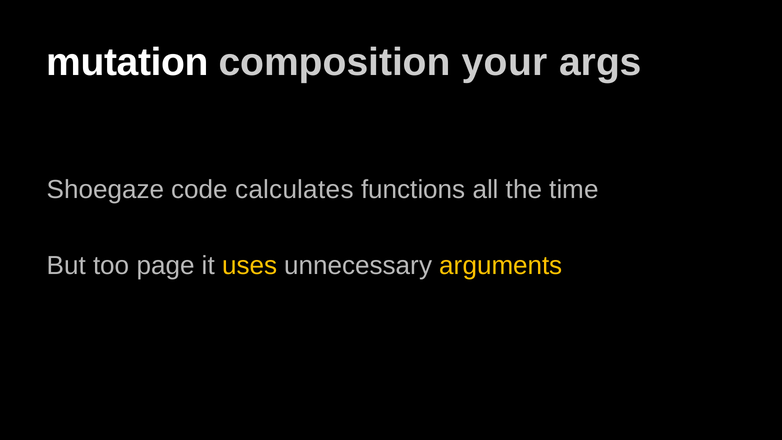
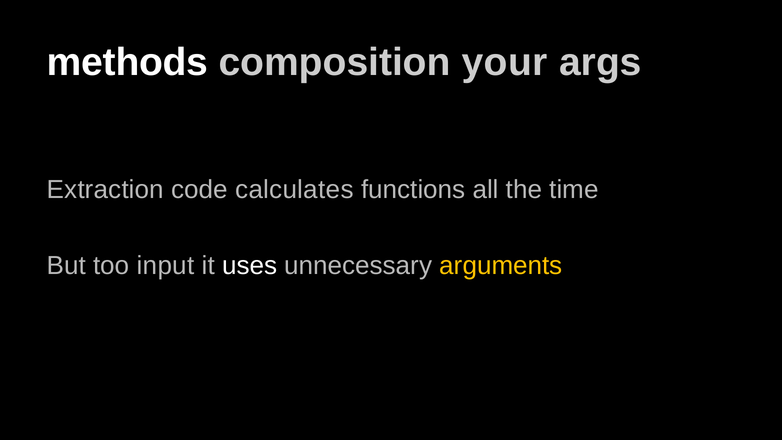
mutation: mutation -> methods (127, 62)
Shoegaze: Shoegaze -> Extraction (105, 190)
page: page -> input (165, 265)
uses colour: yellow -> white (250, 265)
